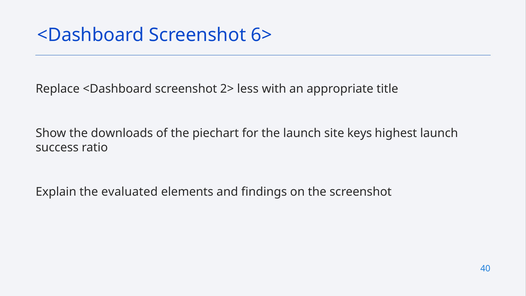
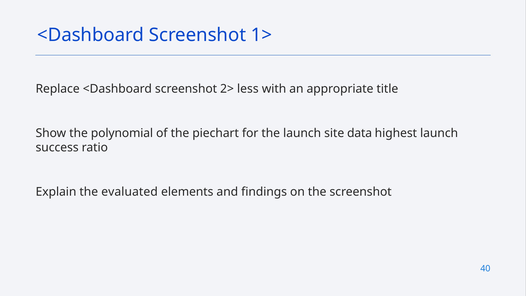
6>: 6> -> 1> (262, 35)
downloads: downloads -> polynomial (122, 133)
keys: keys -> data (360, 133)
